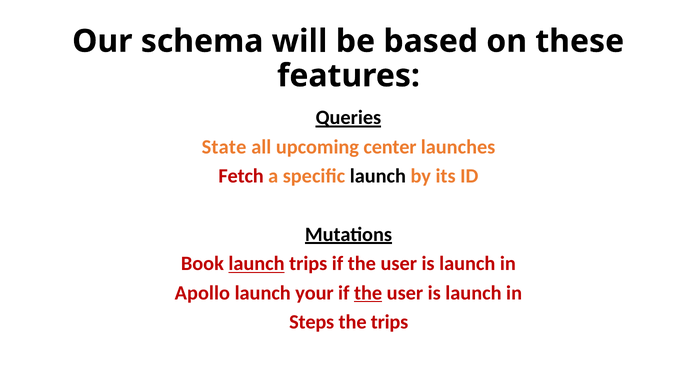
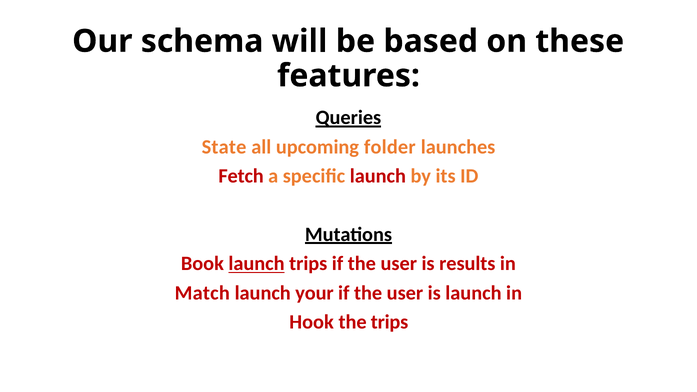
center: center -> folder (390, 147)
launch colour: black -> red (378, 176)
launch: launch -> results (467, 264)
Apollo: Apollo -> Match (202, 293)
the underline: present -> none (368, 293)
Steps: Steps -> Hook (312, 322)
